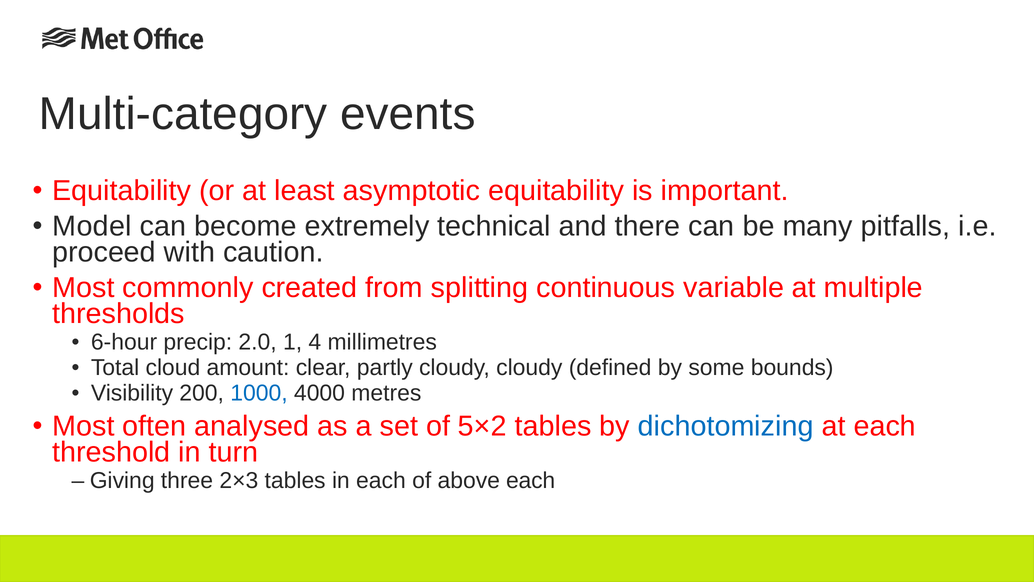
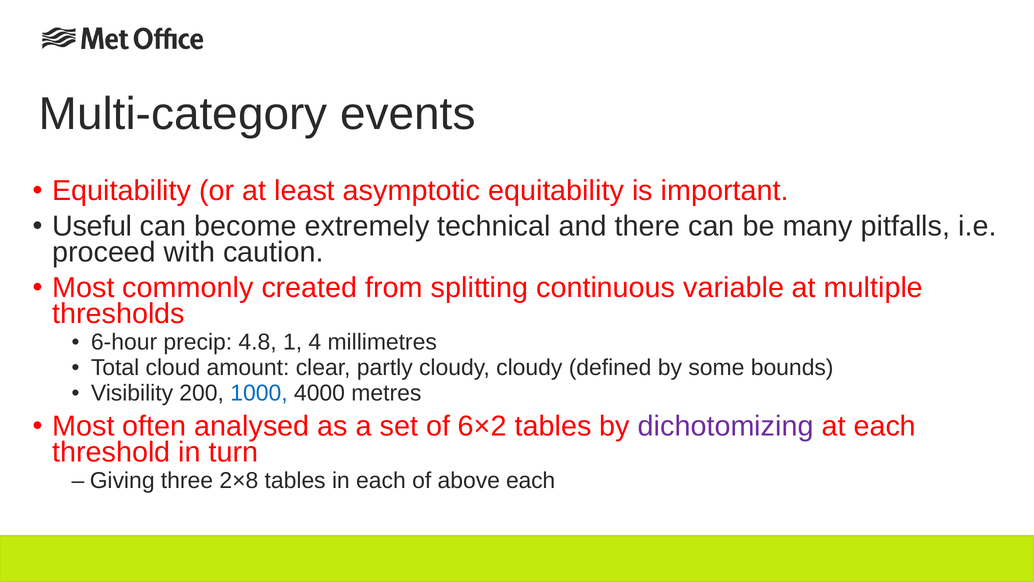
Model: Model -> Useful (92, 226)
2.0: 2.0 -> 4.8 (258, 342)
5×2: 5×2 -> 6×2 (482, 426)
dichotomizing colour: blue -> purple (726, 426)
2×3: 2×3 -> 2×8 (239, 480)
